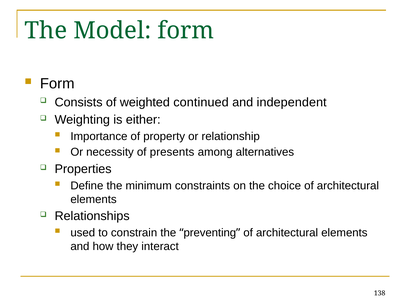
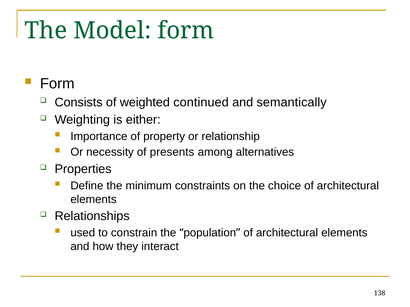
independent: independent -> semantically (292, 102)
preventing: preventing -> population (210, 233)
